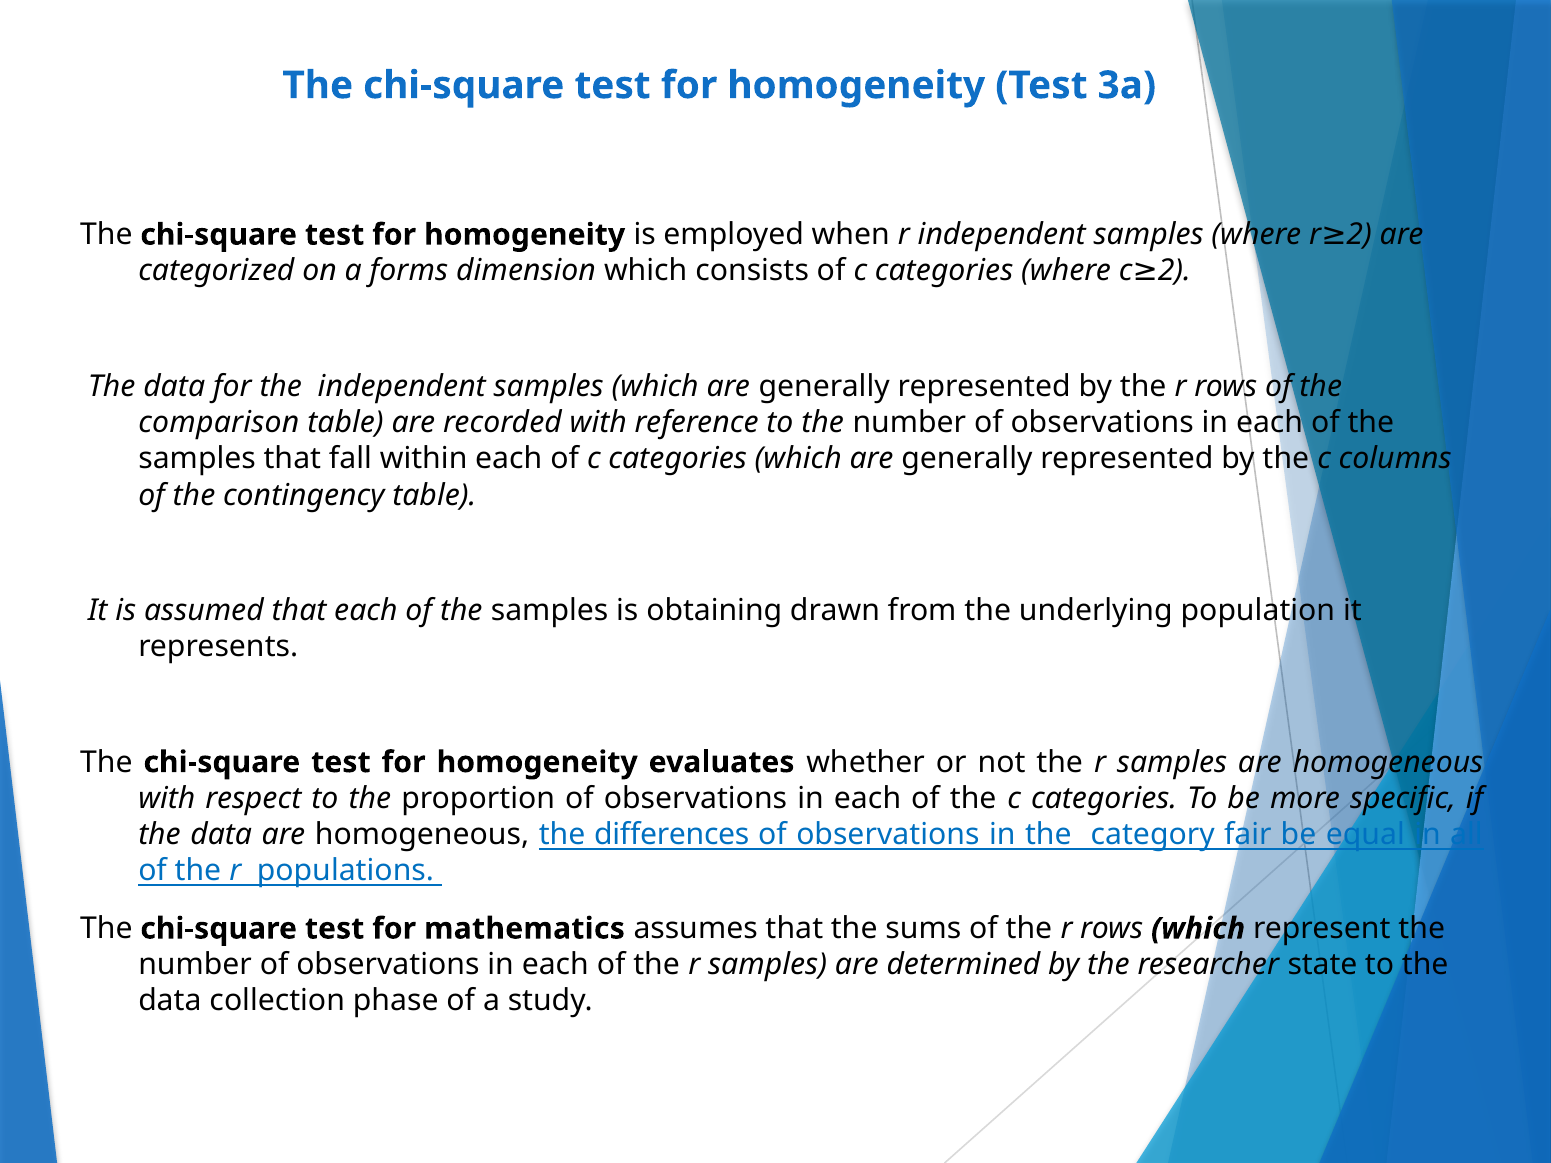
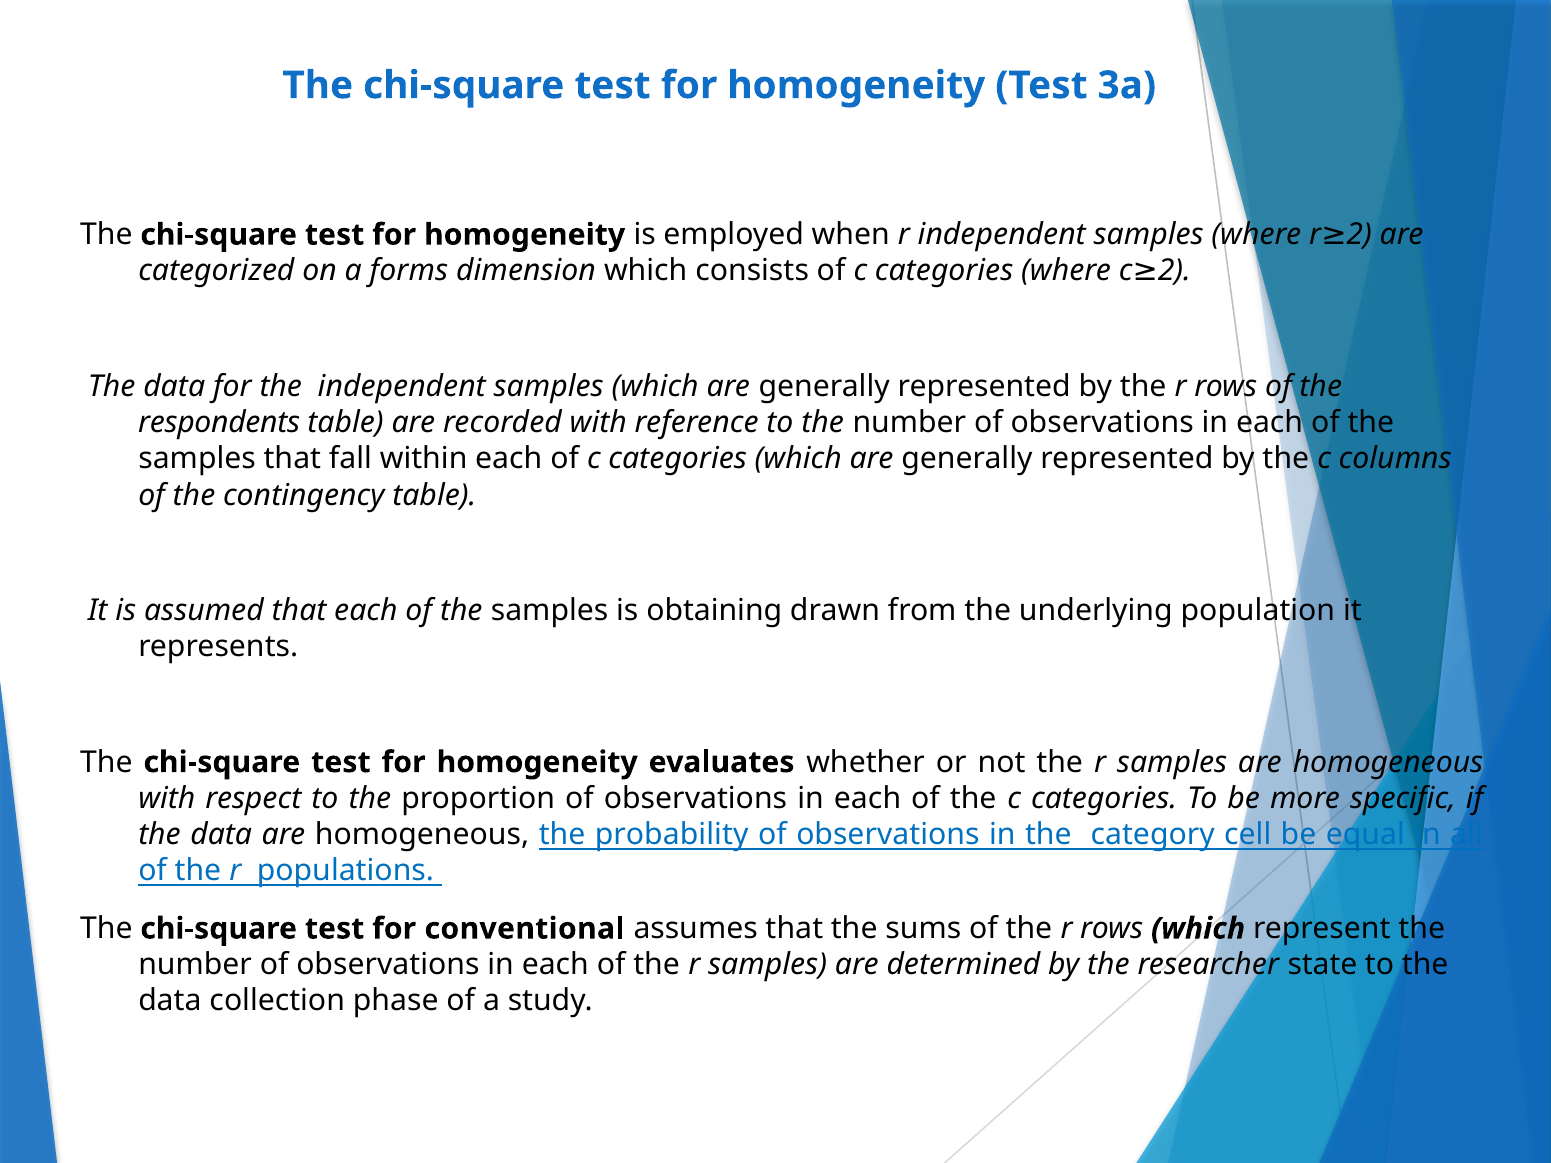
comparison: comparison -> respondents (219, 423)
differences: differences -> probability (672, 835)
fair: fair -> cell (1248, 835)
mathematics: mathematics -> conventional (524, 929)
